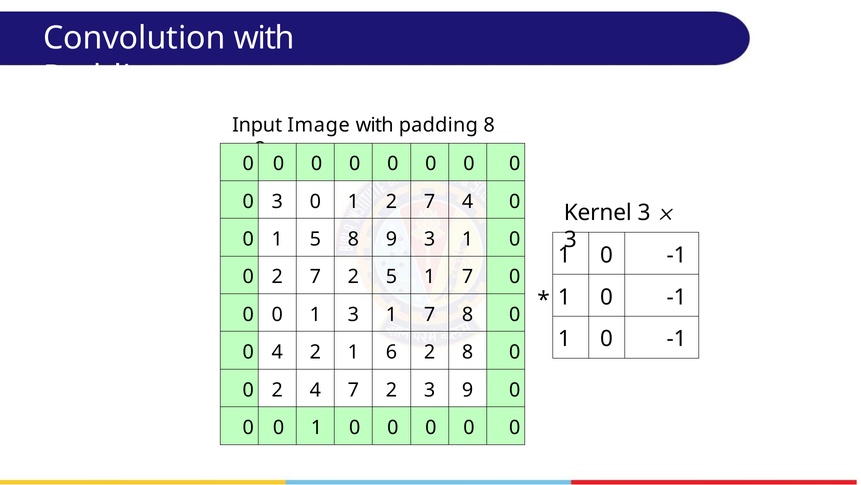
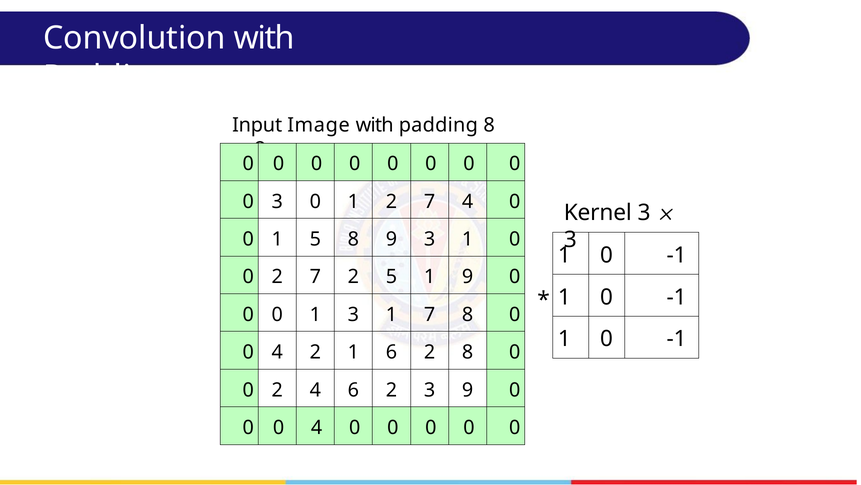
5 1 7: 7 -> 9 (468, 277)
4 7: 7 -> 6 (353, 389)
1: 1 -> 4 (317, 427)
